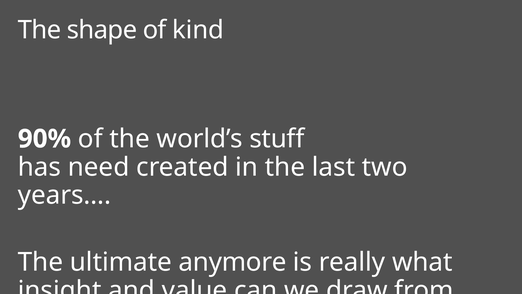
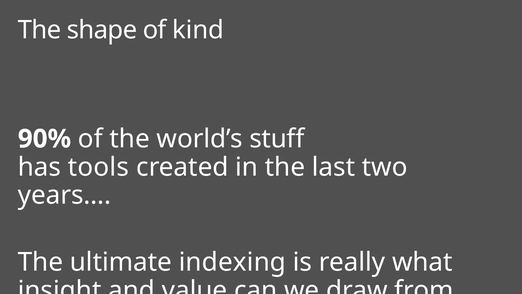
need: need -> tools (98, 167)
anymore: anymore -> indexing (232, 262)
